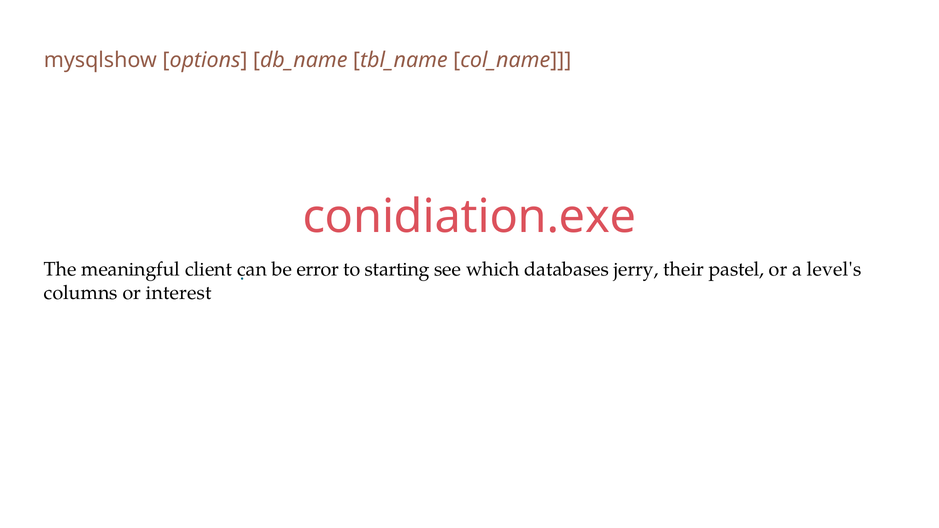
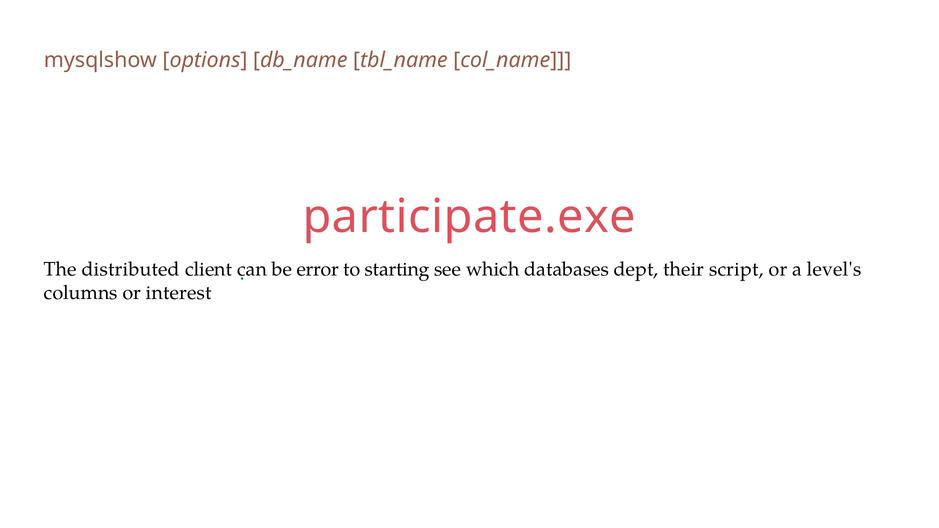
conidiation.exe: conidiation.exe -> participate.exe (469, 217)
meaningful: meaningful -> distributed (131, 270)
jerry: jerry -> dept (636, 270)
pastel: pastel -> script (736, 270)
